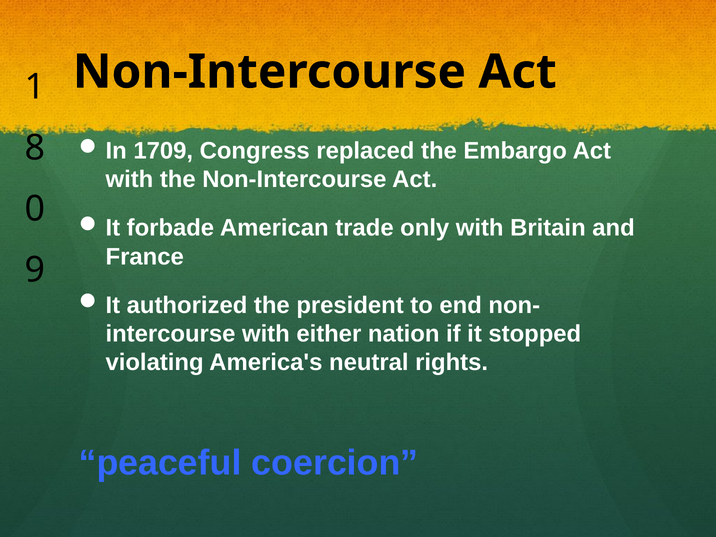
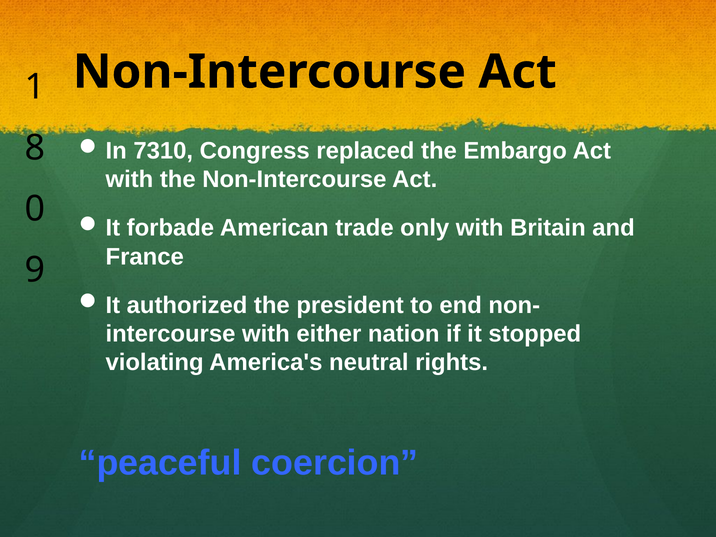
1709: 1709 -> 7310 (163, 151)
